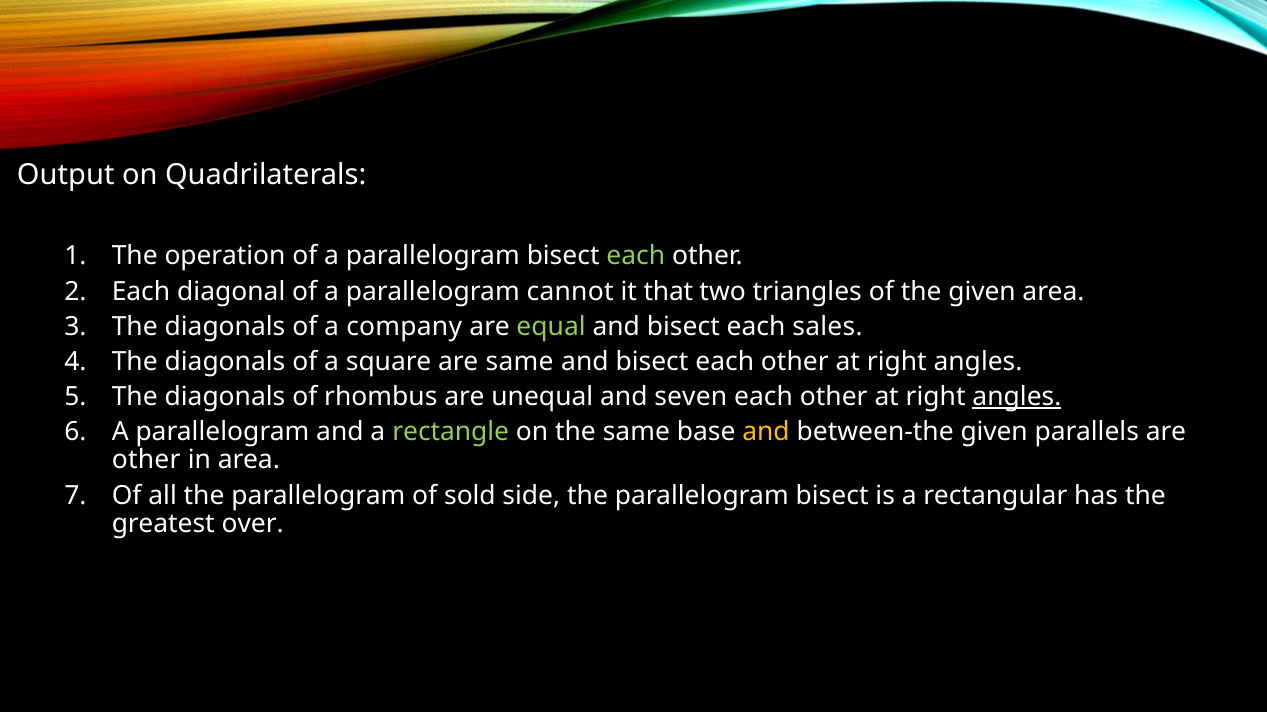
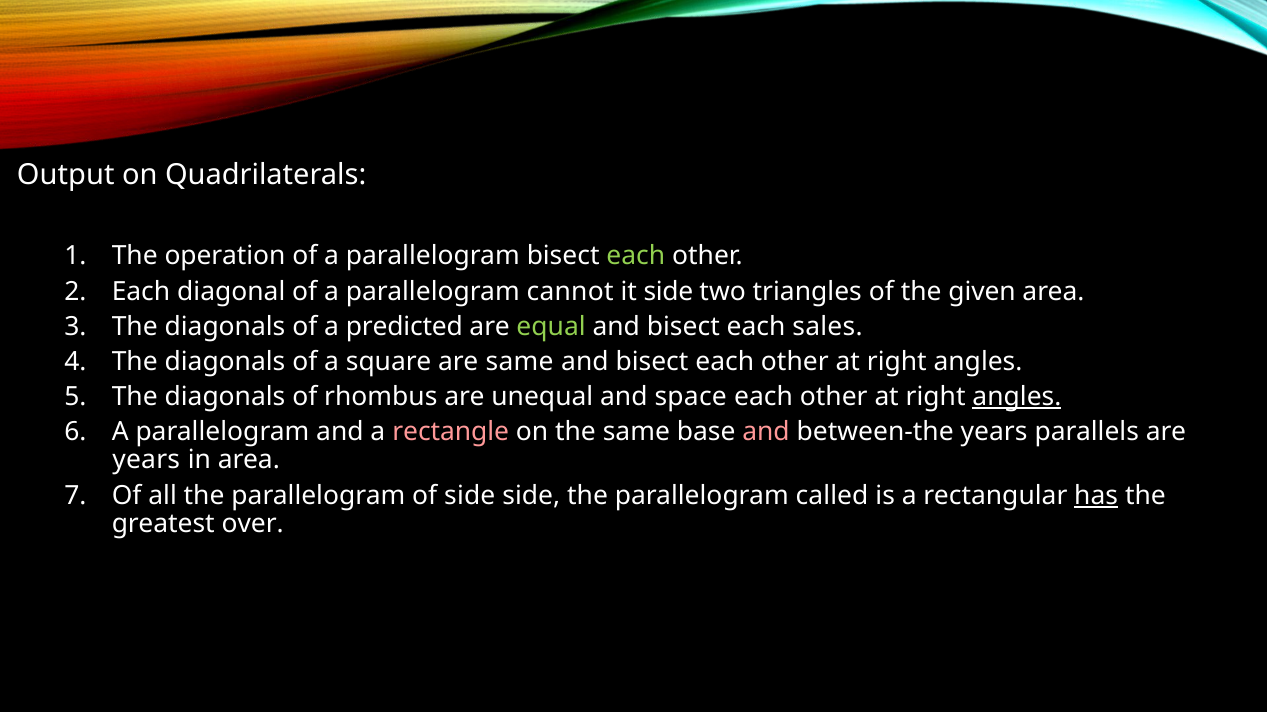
it that: that -> side (668, 292)
company: company -> predicted (404, 327)
seven: seven -> space (691, 397)
rectangle colour: light green -> pink (451, 432)
and colour: yellow -> pink (766, 432)
between-the given: given -> years (994, 432)
other: other -> years (146, 461)
of sold: sold -> side (470, 496)
the parallelogram bisect: bisect -> called (832, 496)
has underline: none -> present (1096, 496)
